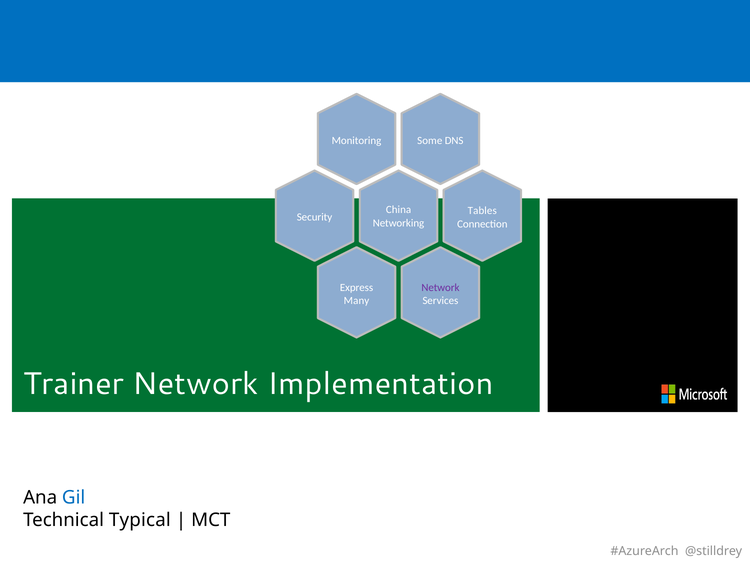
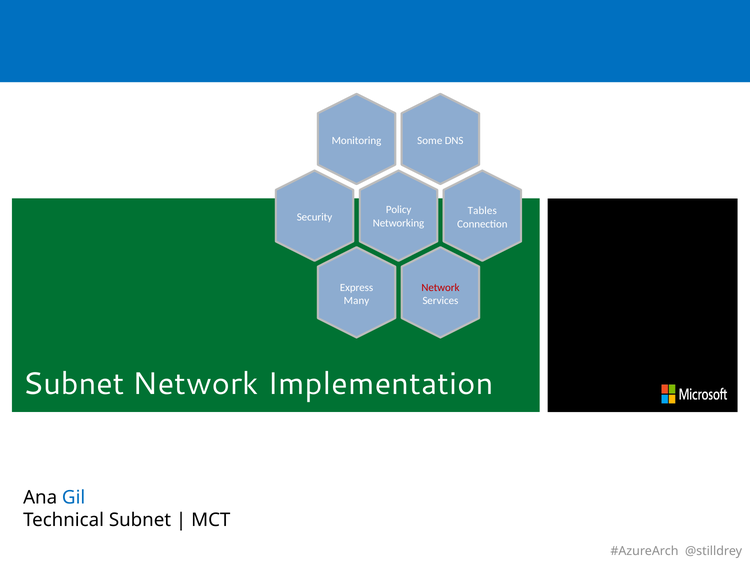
China: China -> Policy (399, 210)
Network colour: purple -> red (440, 287)
Trainer: Trainer -> Subnet (74, 384)
Technical Typical: Typical -> Subnet (140, 520)
